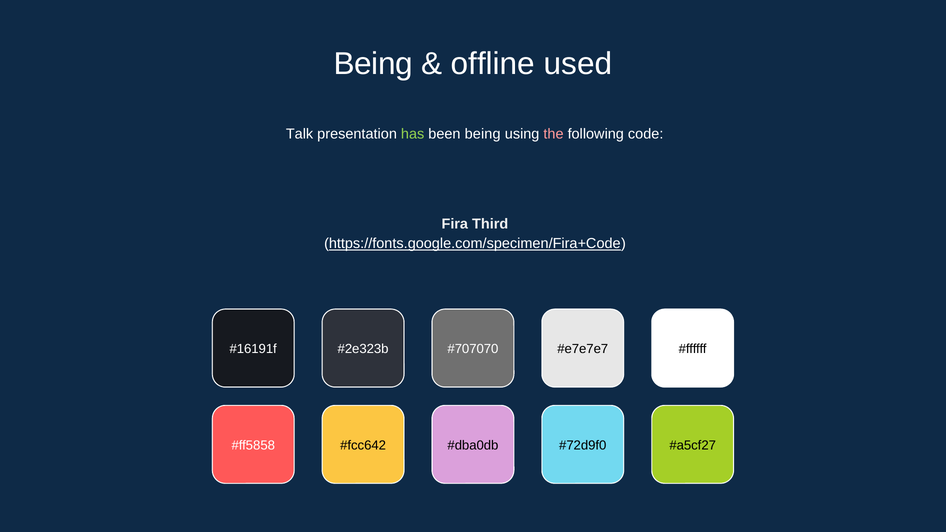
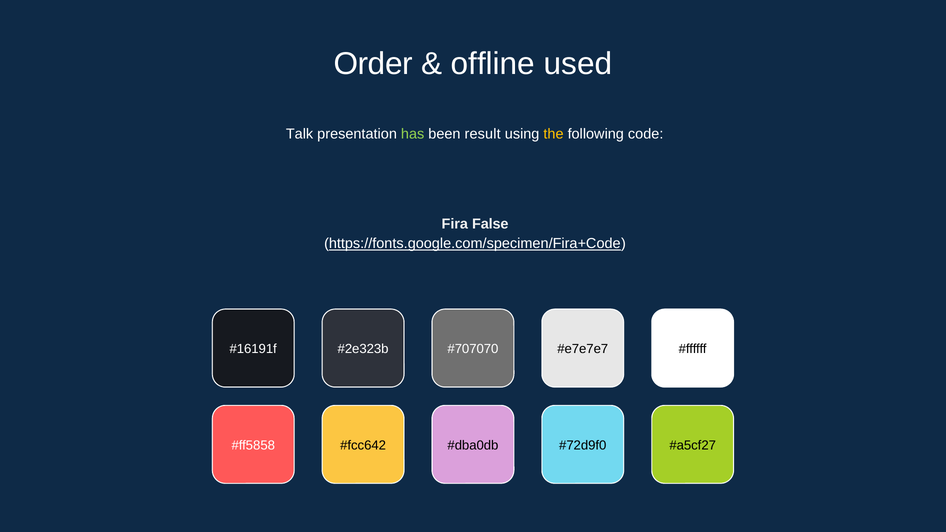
Being: Being -> Order (373, 64)
been being: being -> result (483, 134)
the colour: pink -> yellow (554, 134)
Third: Third -> False (490, 224)
